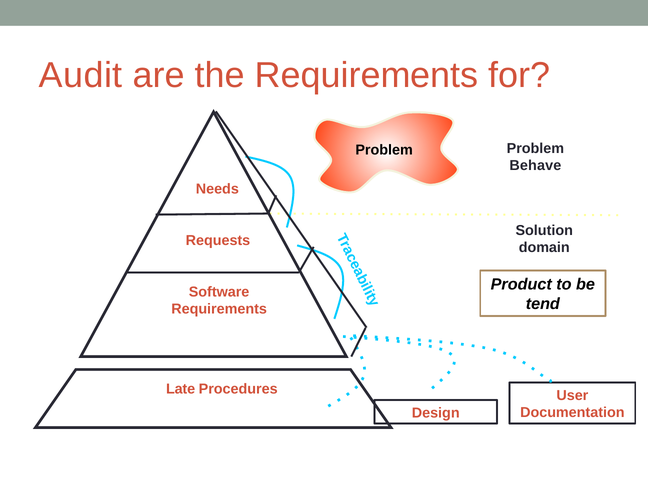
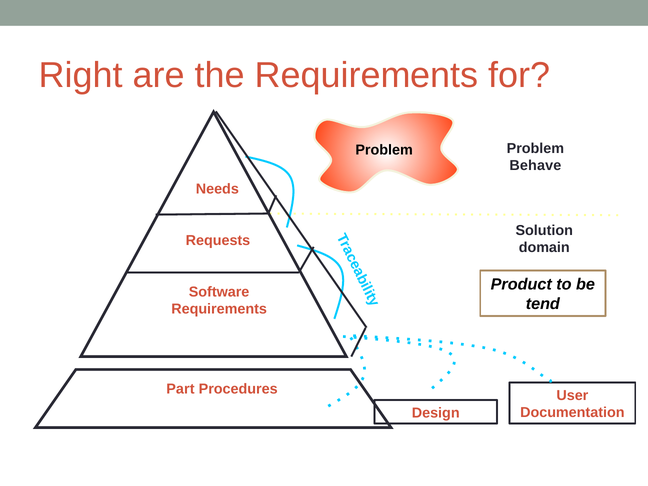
Audit: Audit -> Right (81, 75)
Late: Late -> Part (180, 389)
